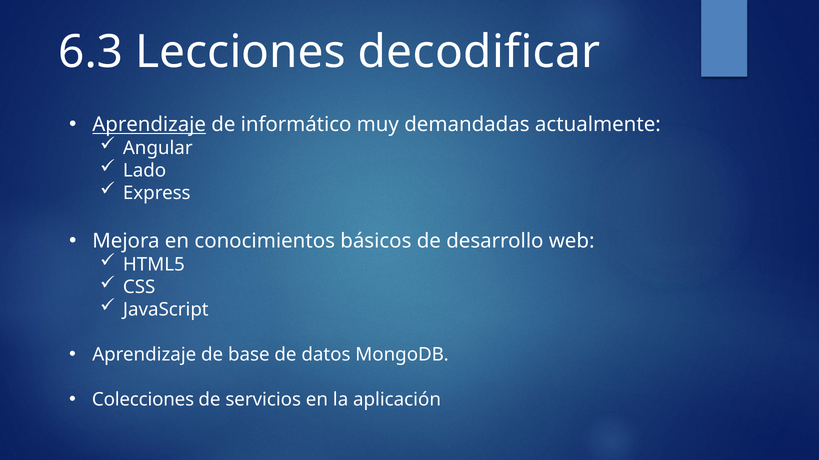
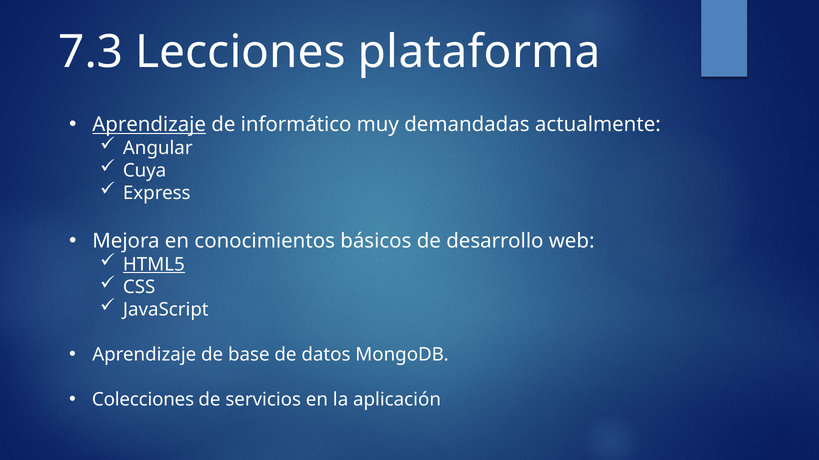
6.3: 6.3 -> 7.3 (91, 52)
decodificar: decodificar -> plataforma (479, 52)
Lado: Lado -> Cuya (145, 171)
HTML5 underline: none -> present (154, 265)
